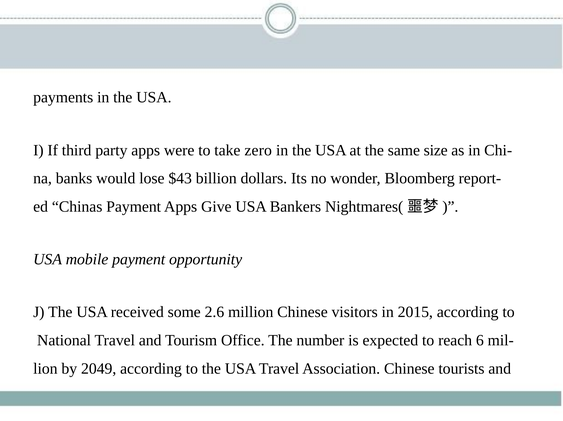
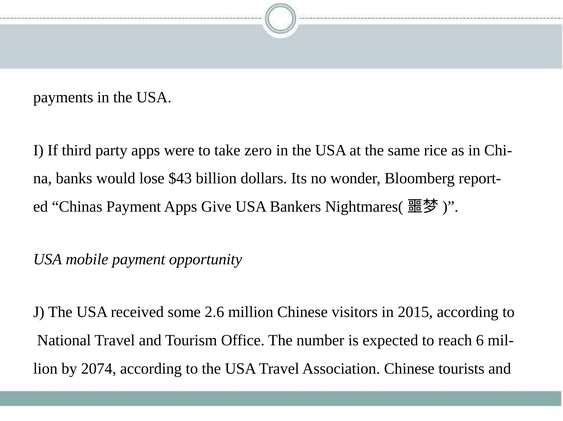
size: size -> rice (436, 150)
2049: 2049 -> 2074 (99, 369)
